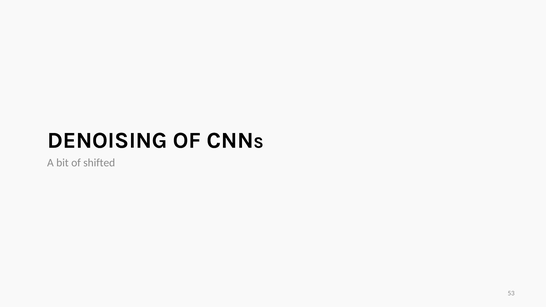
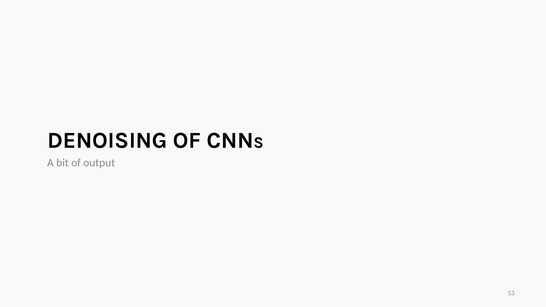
shifted: shifted -> output (99, 163)
